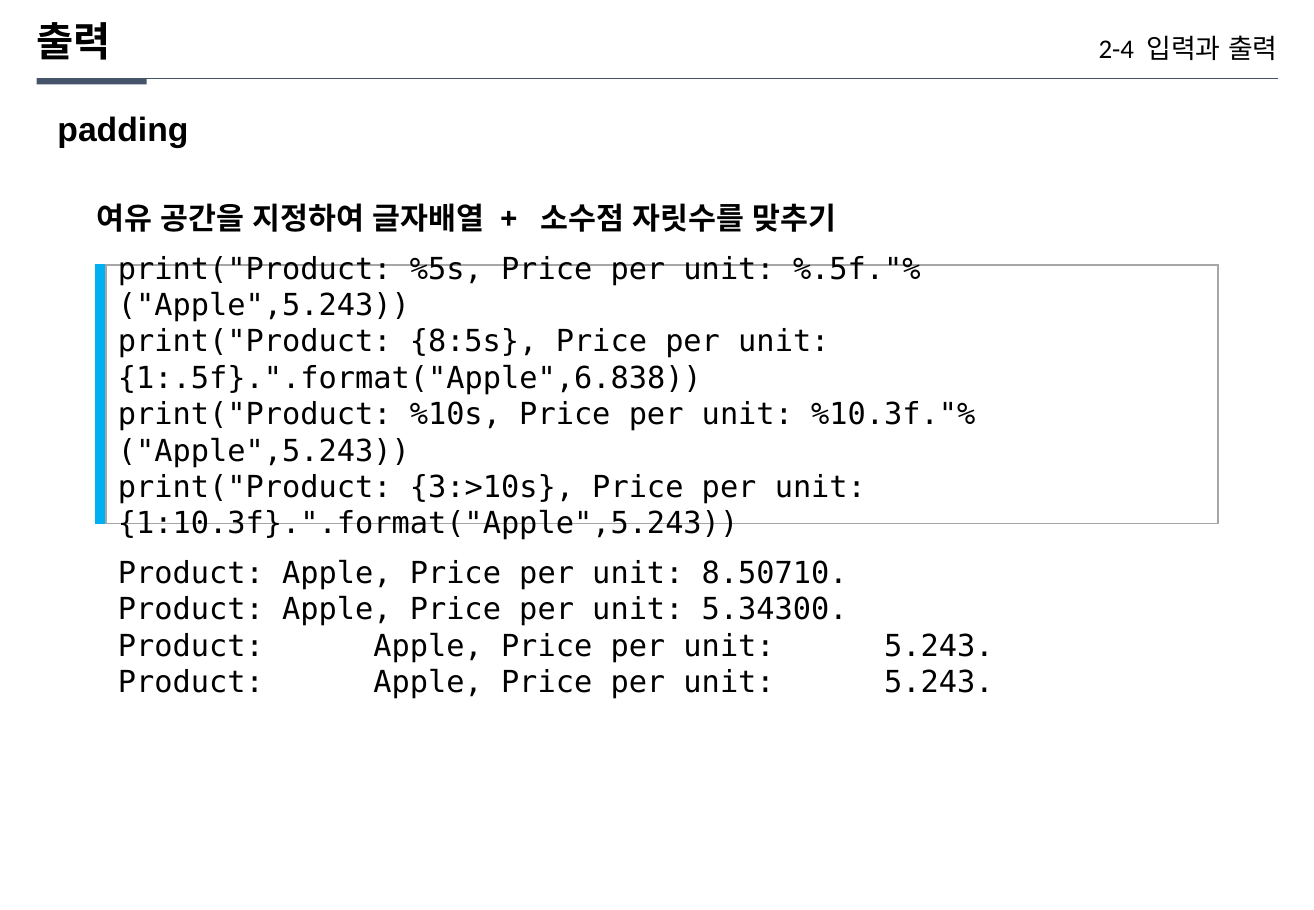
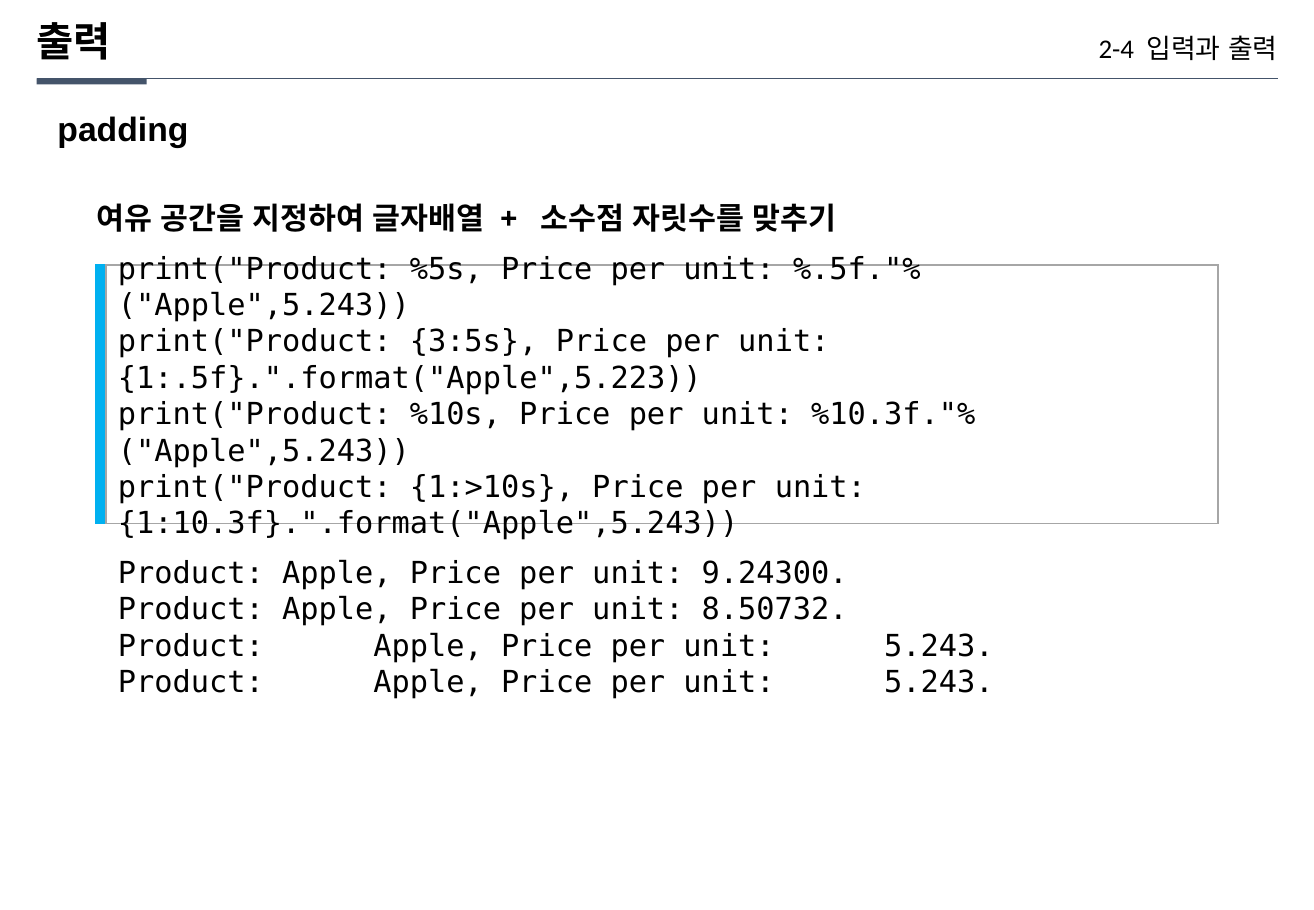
8:5s: 8:5s -> 3:5s (474, 342)
1:.5f}.".format("Apple",6.838: 1:.5f}.".format("Apple",6.838 -> 1:.5f}.".format("Apple",5.223 (410, 378)
3:>10s: 3:>10s -> 1:>10s (492, 487)
8.50710: 8.50710 -> 9.24300 (775, 573)
5.34300: 5.34300 -> 8.50732 (775, 609)
